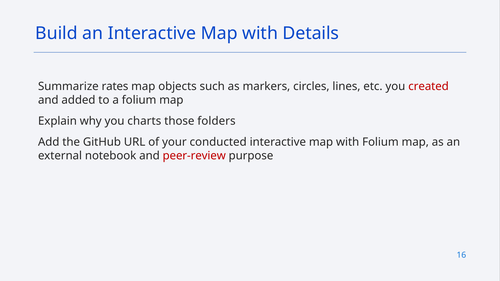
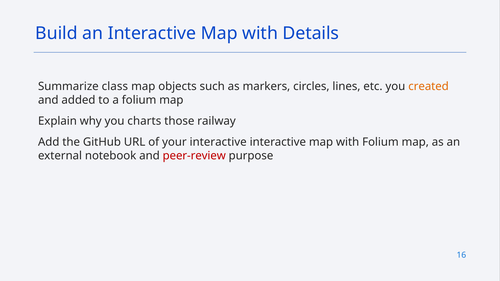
rates: rates -> class (115, 86)
created colour: red -> orange (429, 86)
folders: folders -> railway (217, 121)
your conducted: conducted -> interactive (218, 142)
